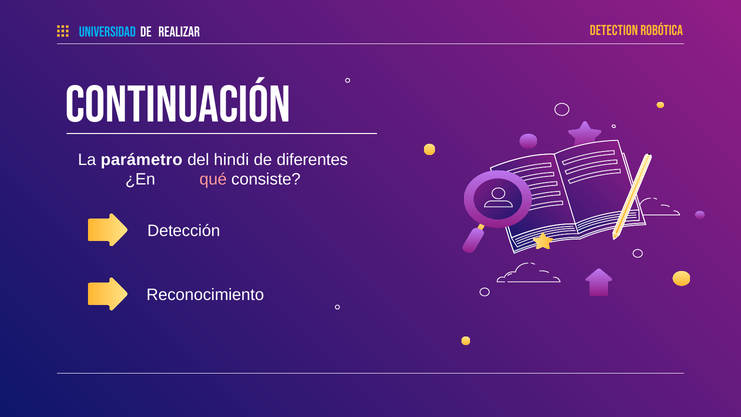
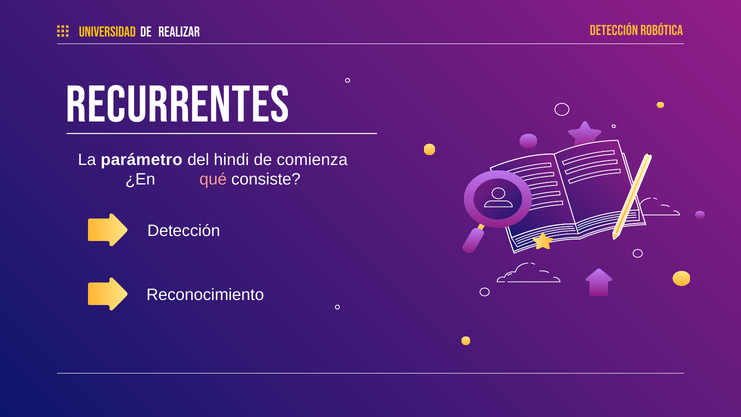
DETECTION: DETECTION -> DETECCIÓN (614, 30)
UNIVERSIDAD colour: light blue -> yellow (107, 32)
CONTINUACIÓN: CONTINUACIÓN -> RECURRENTES (178, 105)
diferentes: diferentes -> comienza (312, 160)
